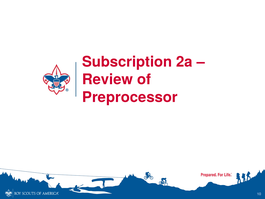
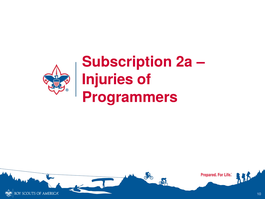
Review: Review -> Injuries (108, 79)
Preprocessor: Preprocessor -> Programmers (130, 97)
